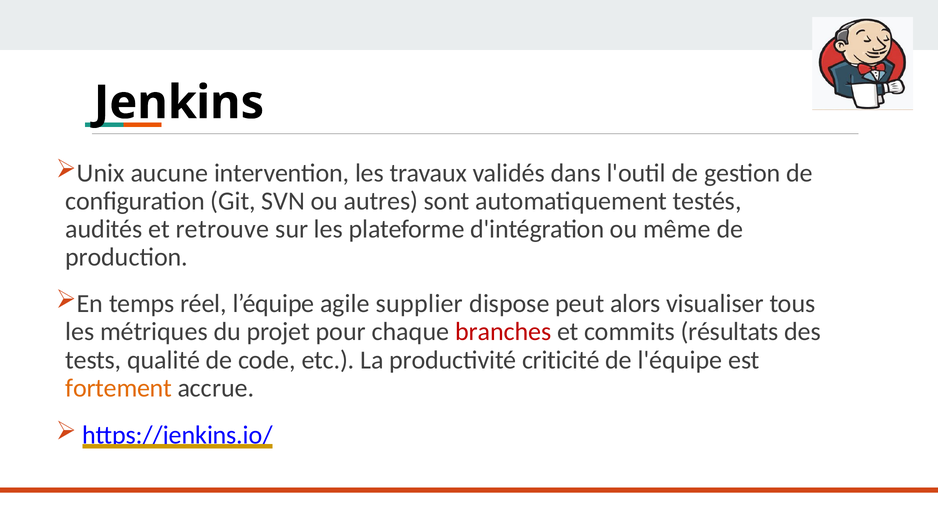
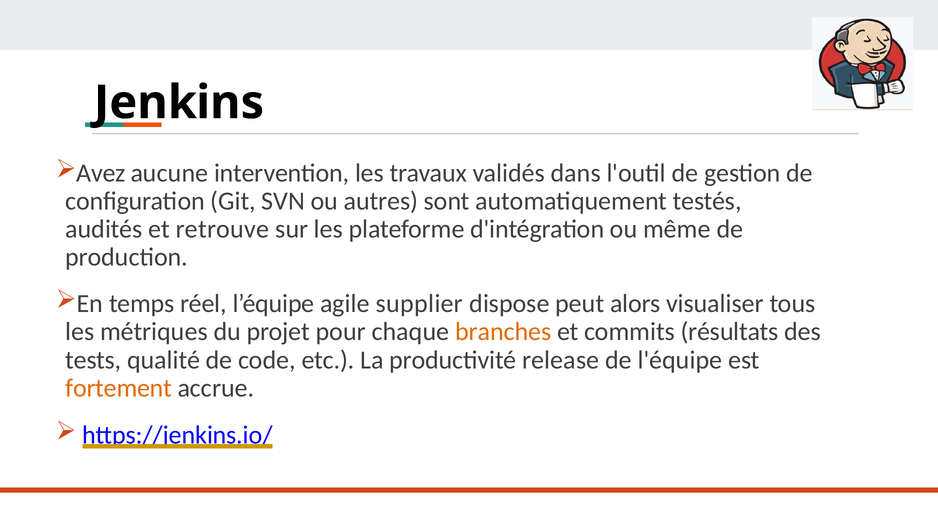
Unix: Unix -> Avez (101, 173)
branches colour: red -> orange (503, 332)
criticité: criticité -> release (561, 360)
